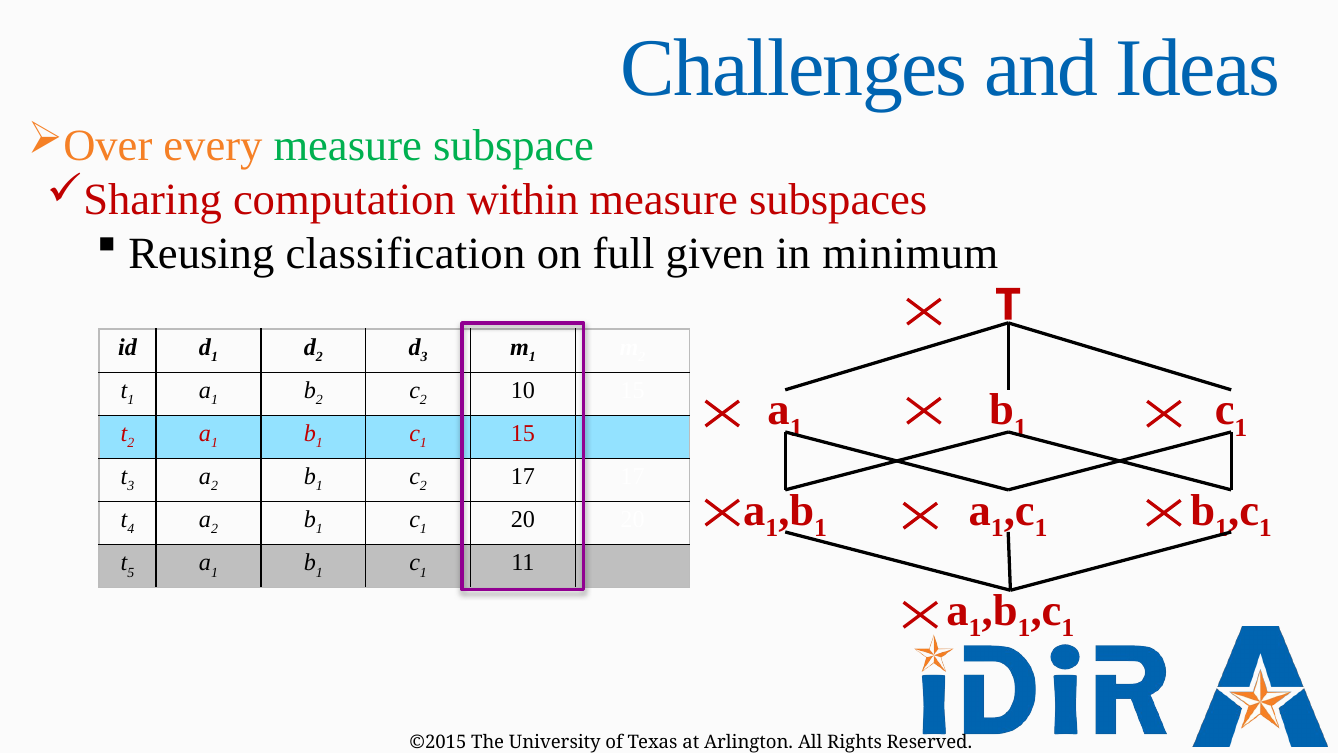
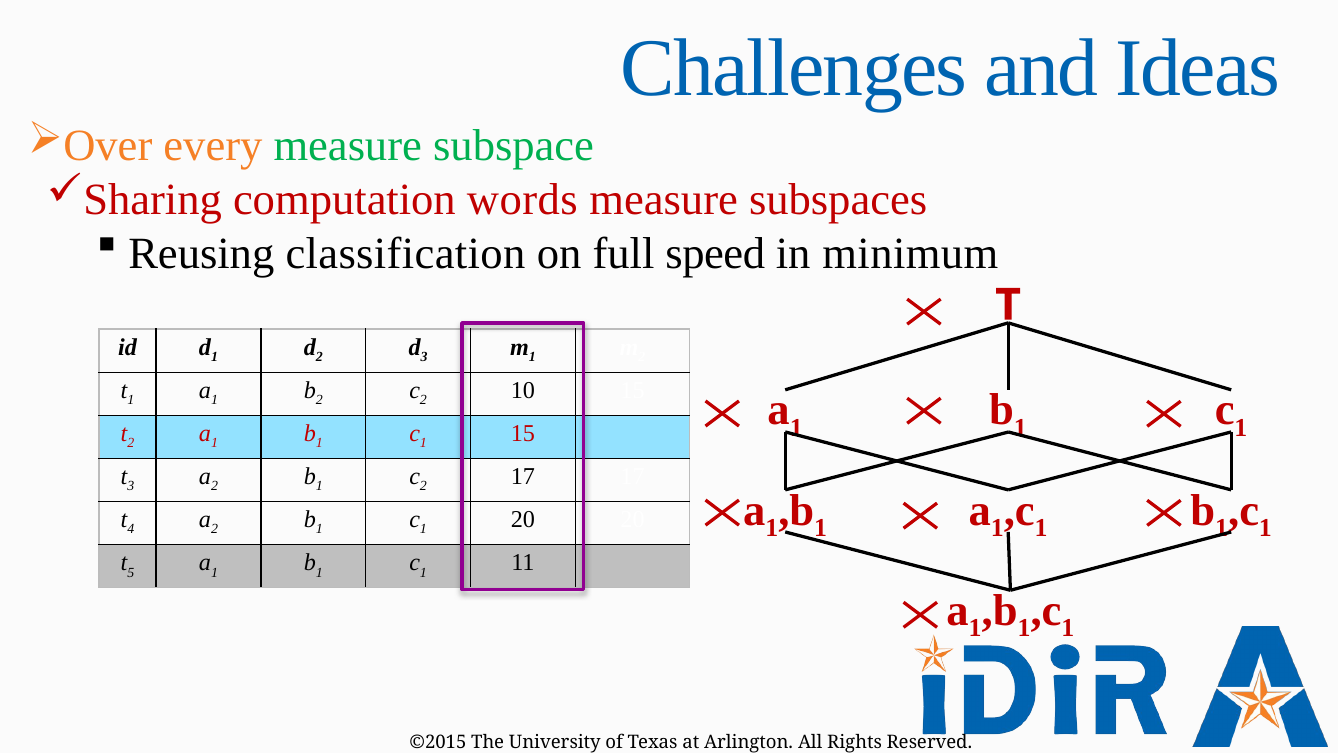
within: within -> words (522, 200)
given: given -> speed (715, 253)
